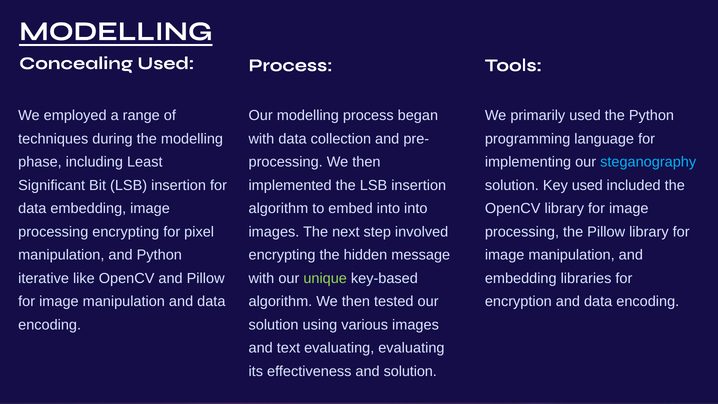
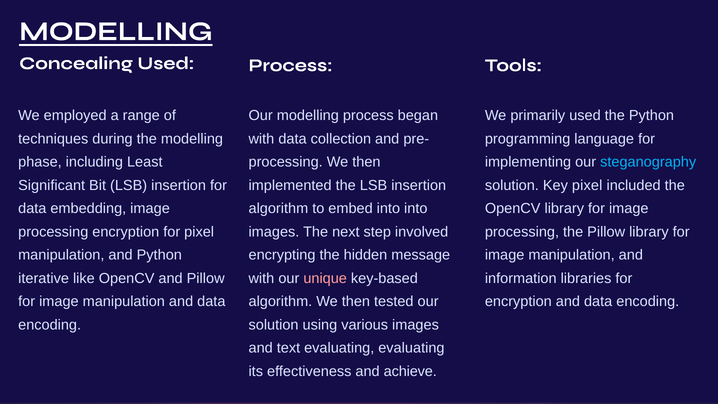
Key used: used -> pixel (587, 185)
processing encrypting: encrypting -> encryption (126, 232)
embedding: embedding -> information (521, 278)
unique colour: light green -> pink (325, 278)
and solution: solution -> achieve (410, 371)
